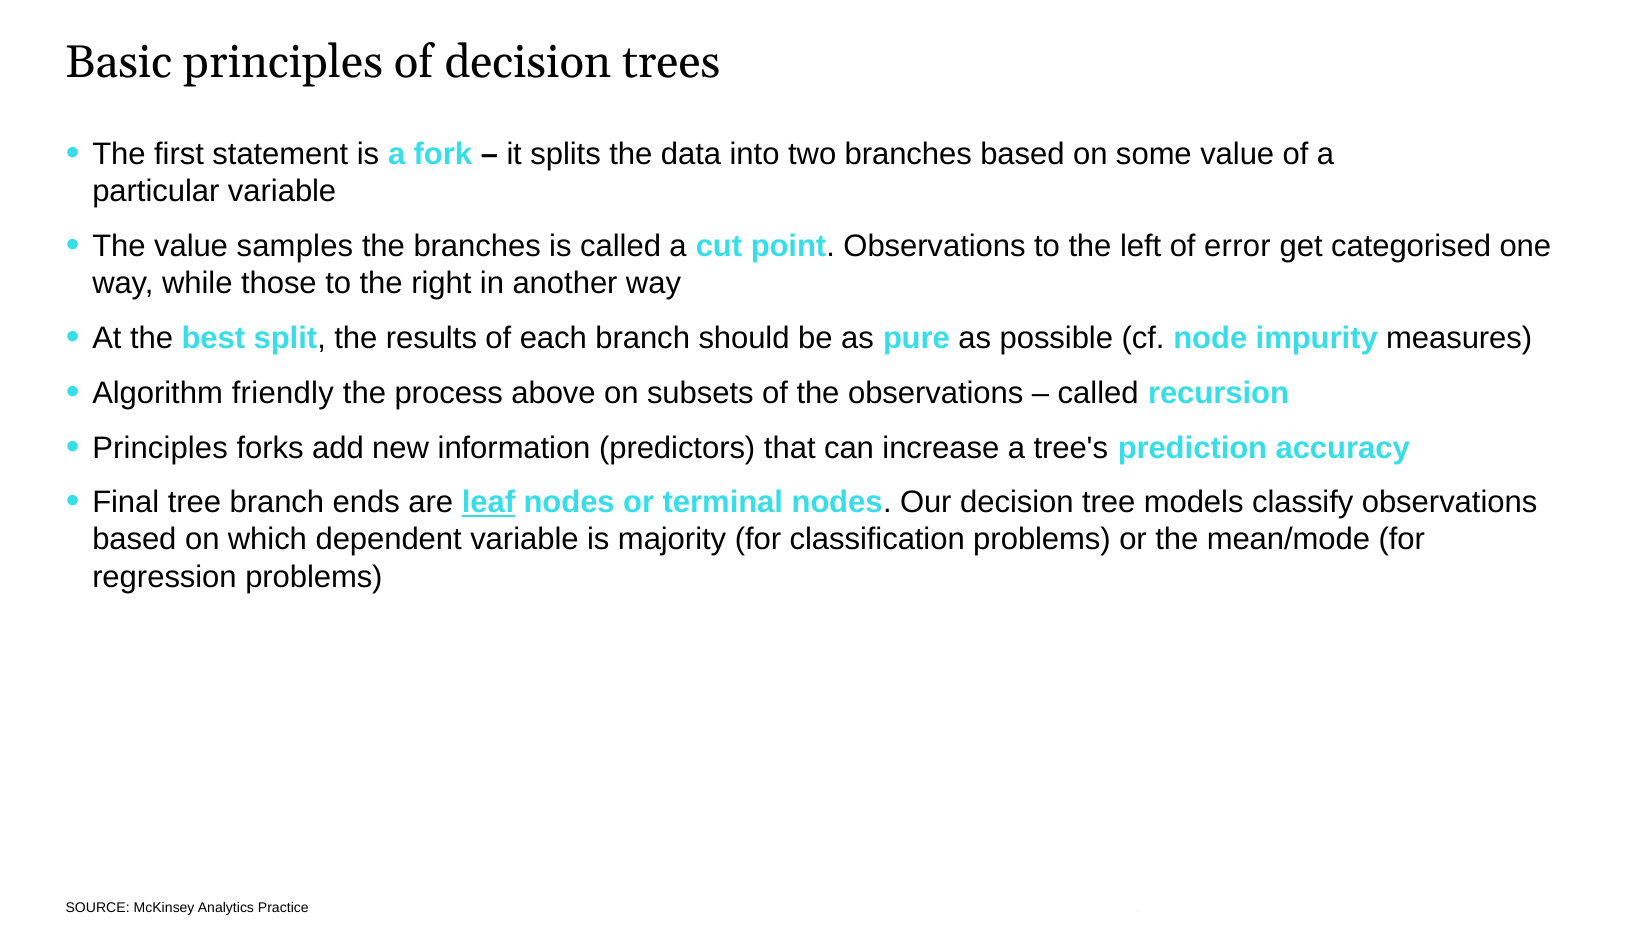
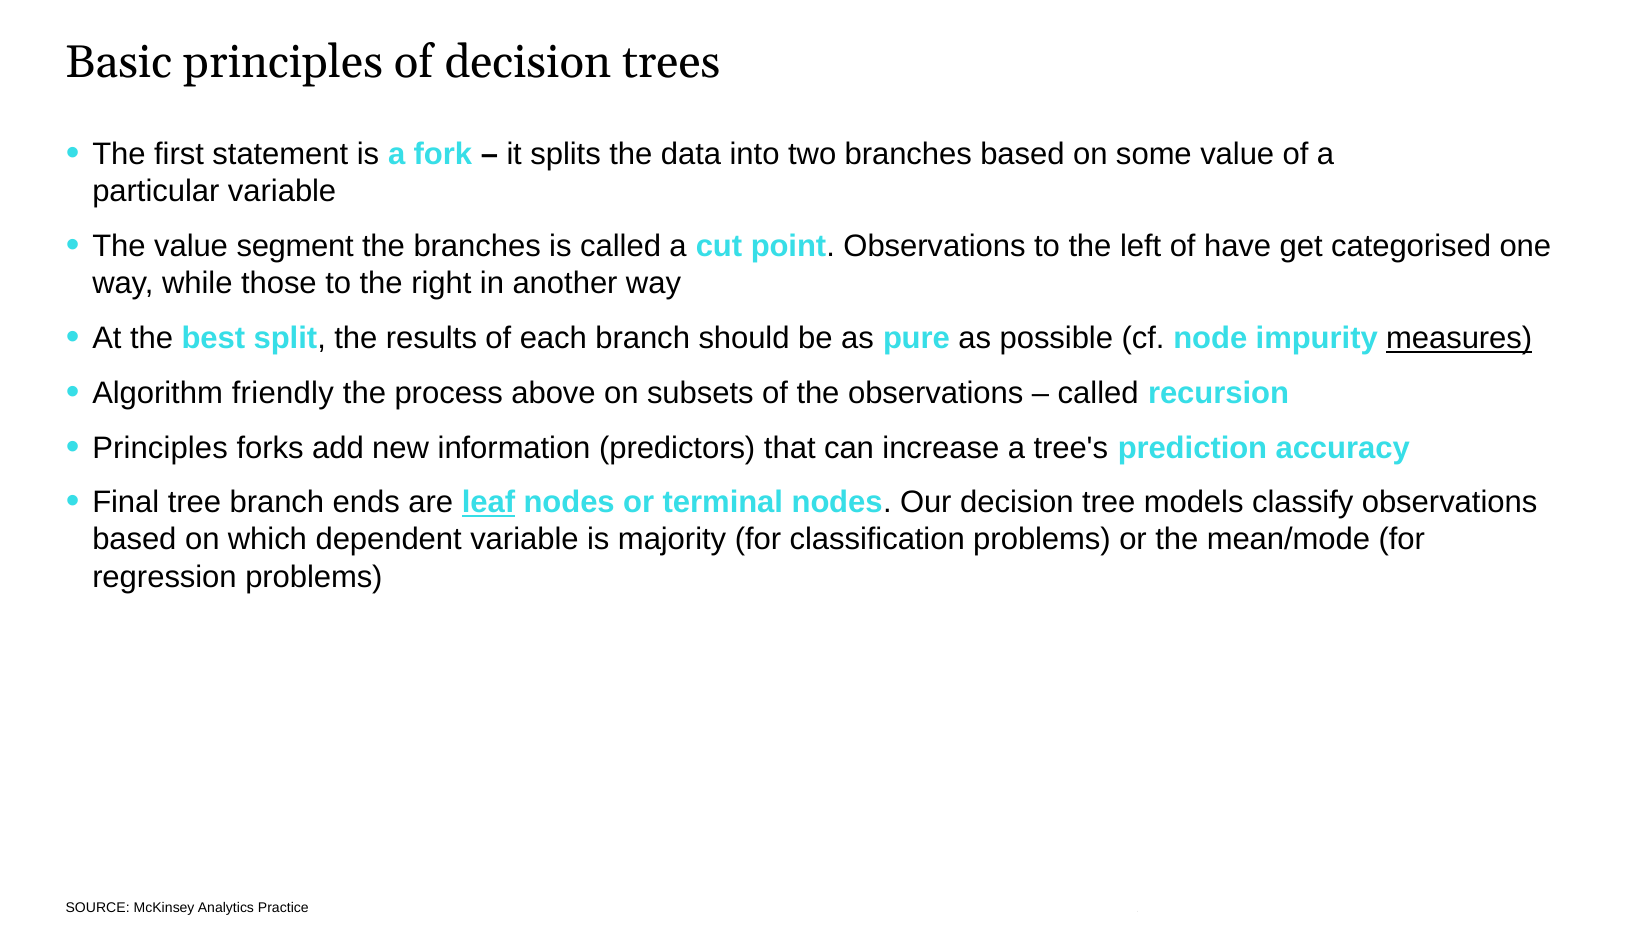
samples: samples -> segment (295, 247)
error: error -> have (1238, 247)
measures underline: none -> present (1459, 338)
